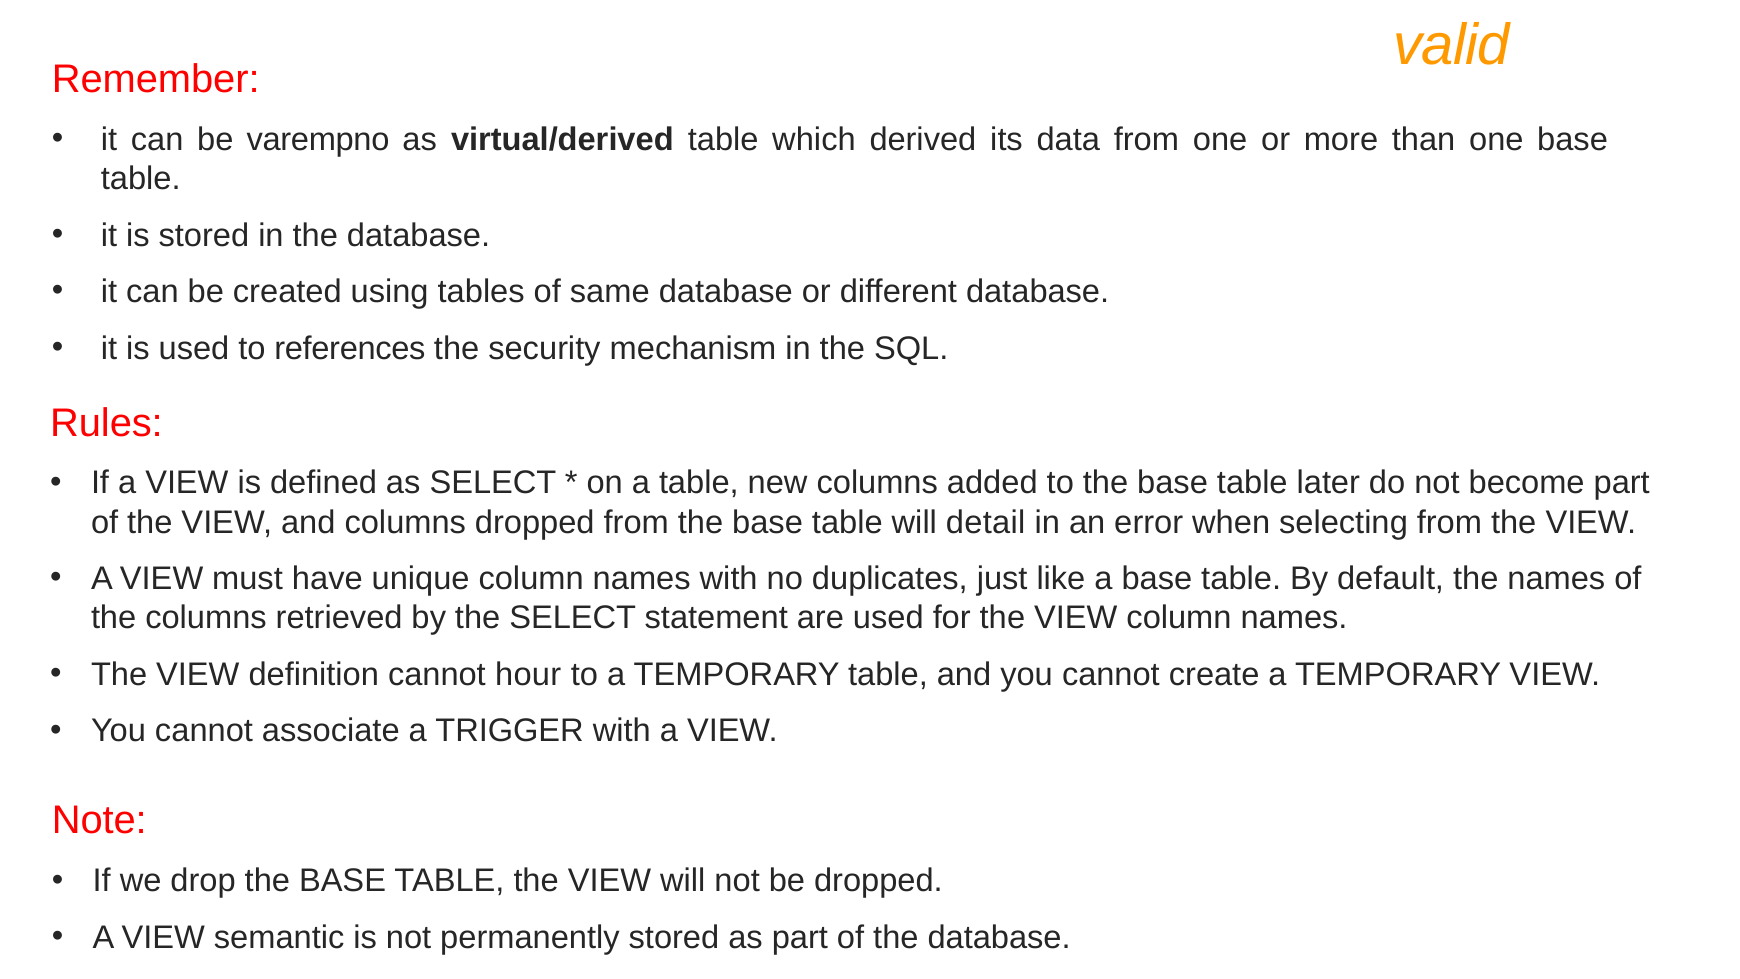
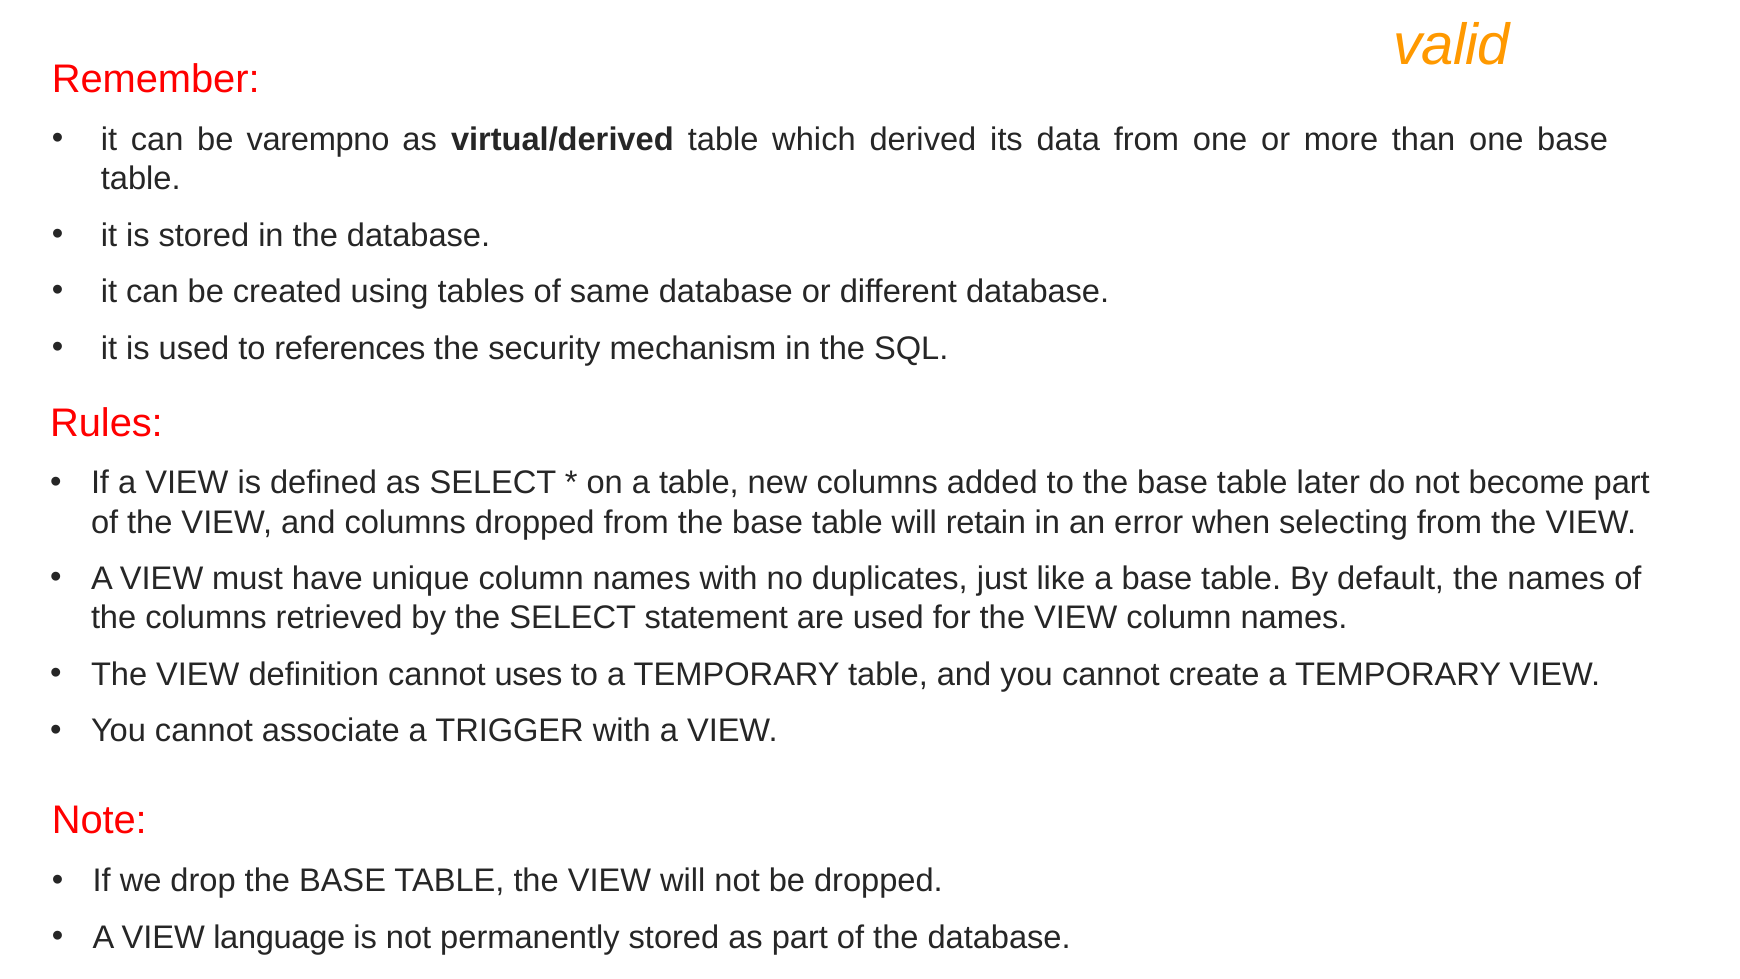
detail: detail -> retain (986, 522)
hour: hour -> uses (529, 674)
semantic: semantic -> language (279, 937)
